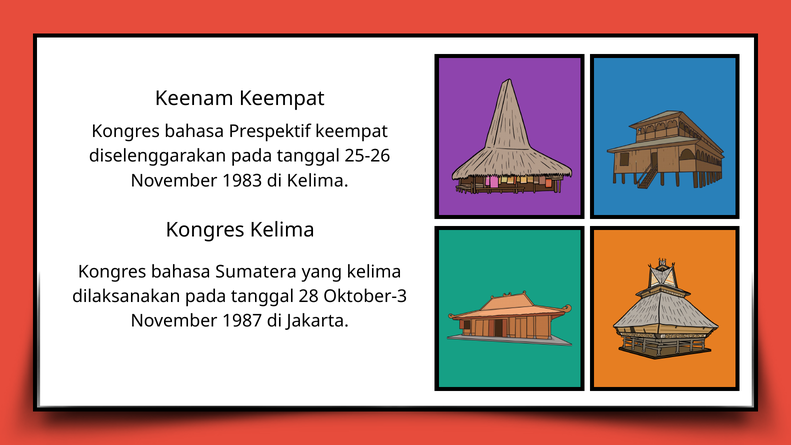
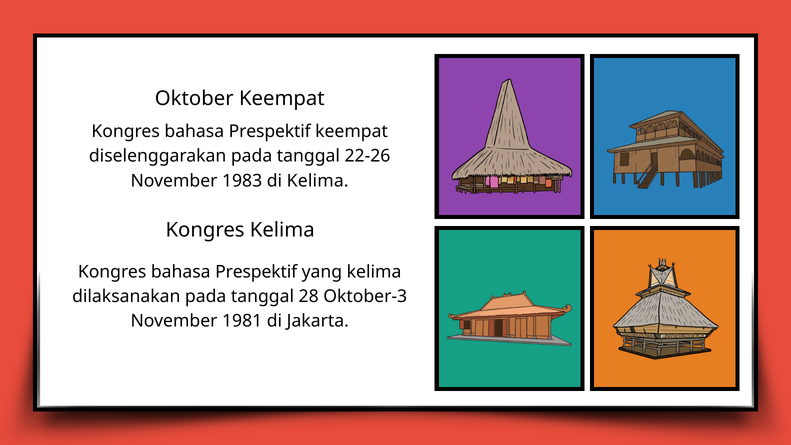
Keenam: Keenam -> Oktober (194, 98)
25-26: 25-26 -> 22-26 (367, 156)
Sumatera: Sumatera -> Prespektif (256, 272)
1987: 1987 -> 1981 (242, 321)
